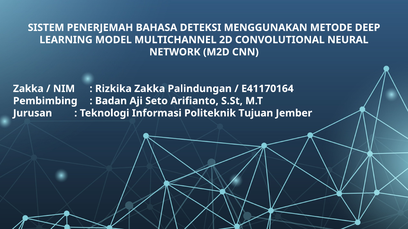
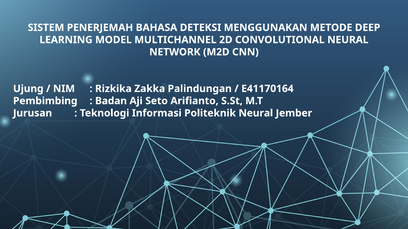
Zakka: Zakka -> Ujung (28, 89)
Politeknik Tujuan: Tujuan -> Neural (256, 113)
